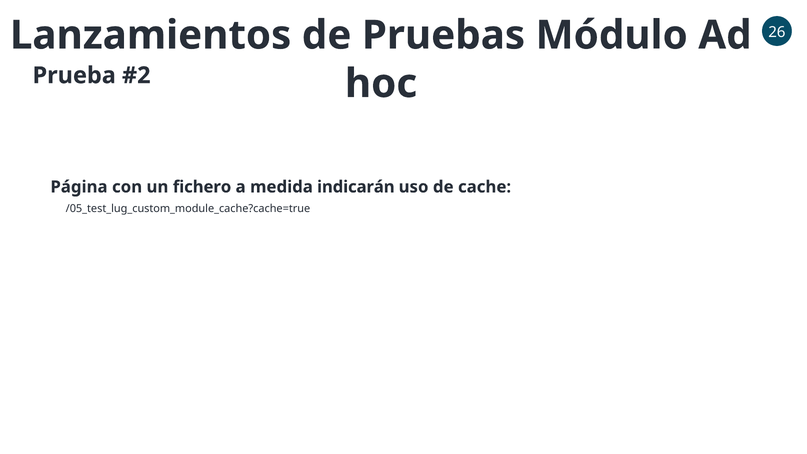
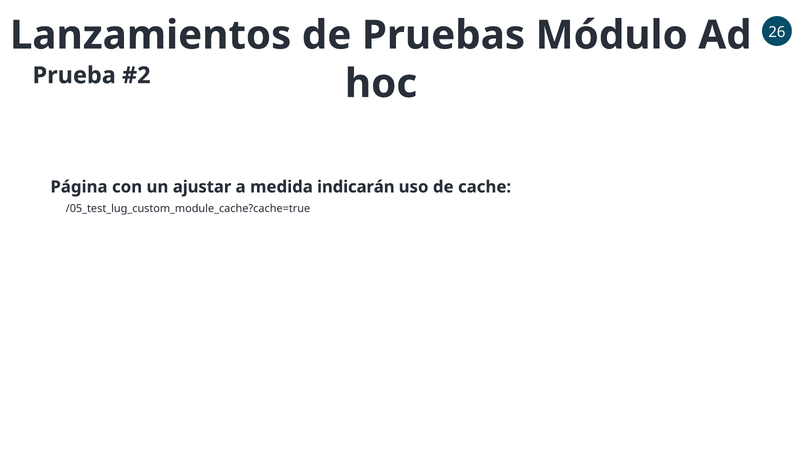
fichero: fichero -> ajustar (202, 187)
